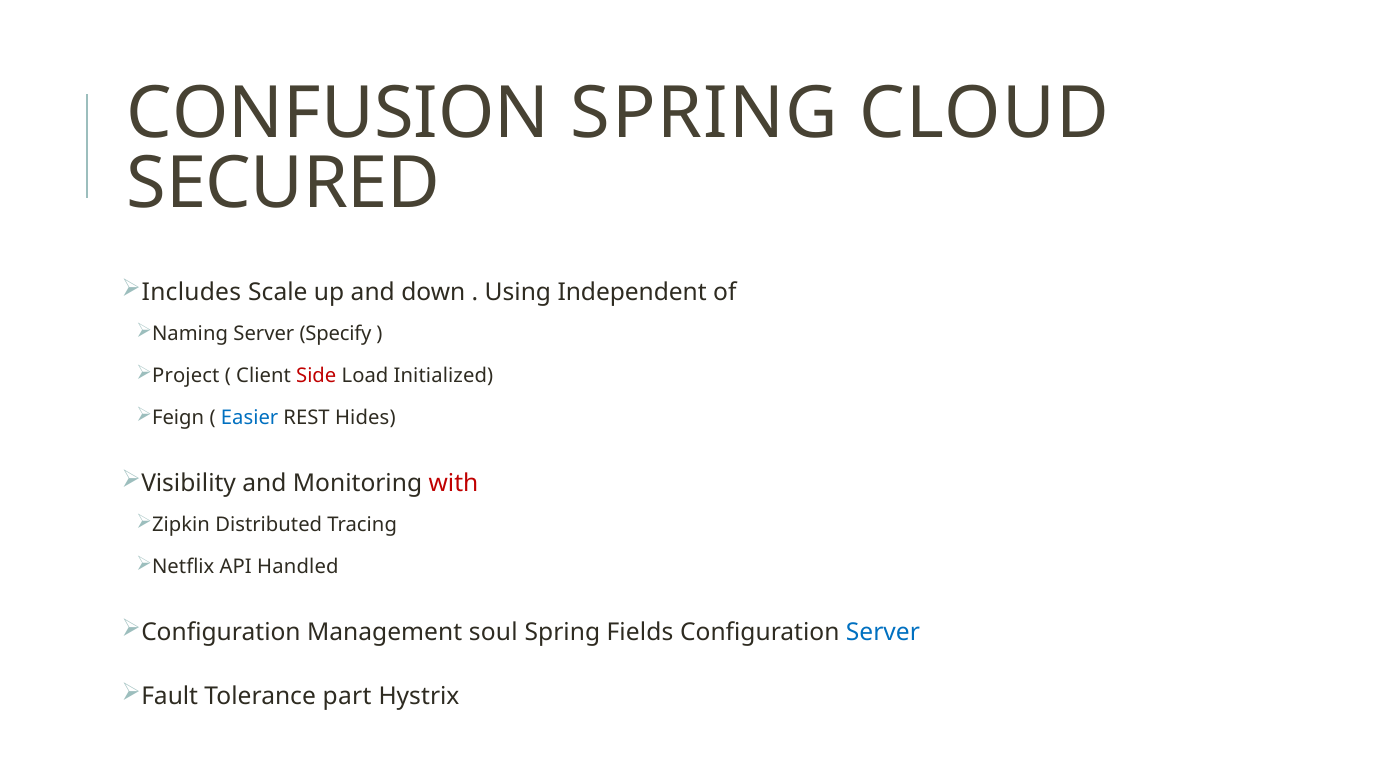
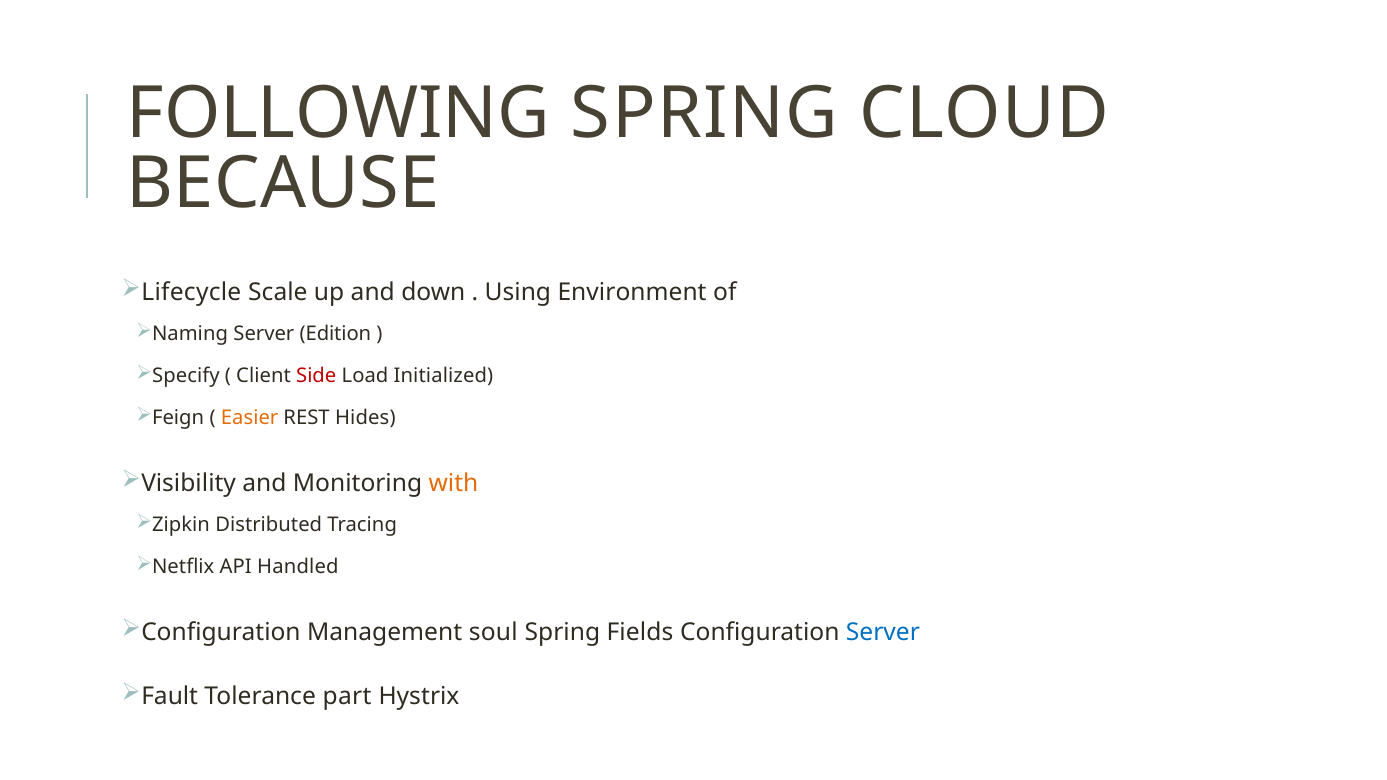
CONFUSION: CONFUSION -> FOLLOWING (338, 114)
SECURED: SECURED -> BECAUSE (283, 184)
Includes: Includes -> Lifecycle (191, 292)
Independent: Independent -> Environment (632, 292)
Specify: Specify -> Edition (335, 334)
Project: Project -> Specify (186, 376)
Easier colour: blue -> orange (250, 418)
with colour: red -> orange (454, 483)
